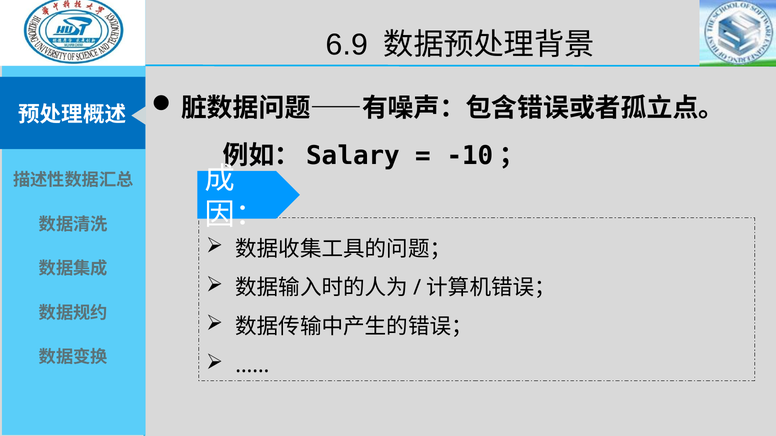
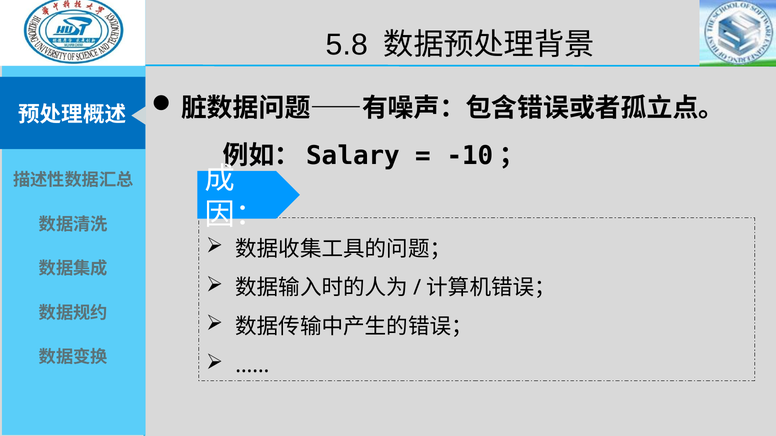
6.9: 6.9 -> 5.8 (347, 45)
